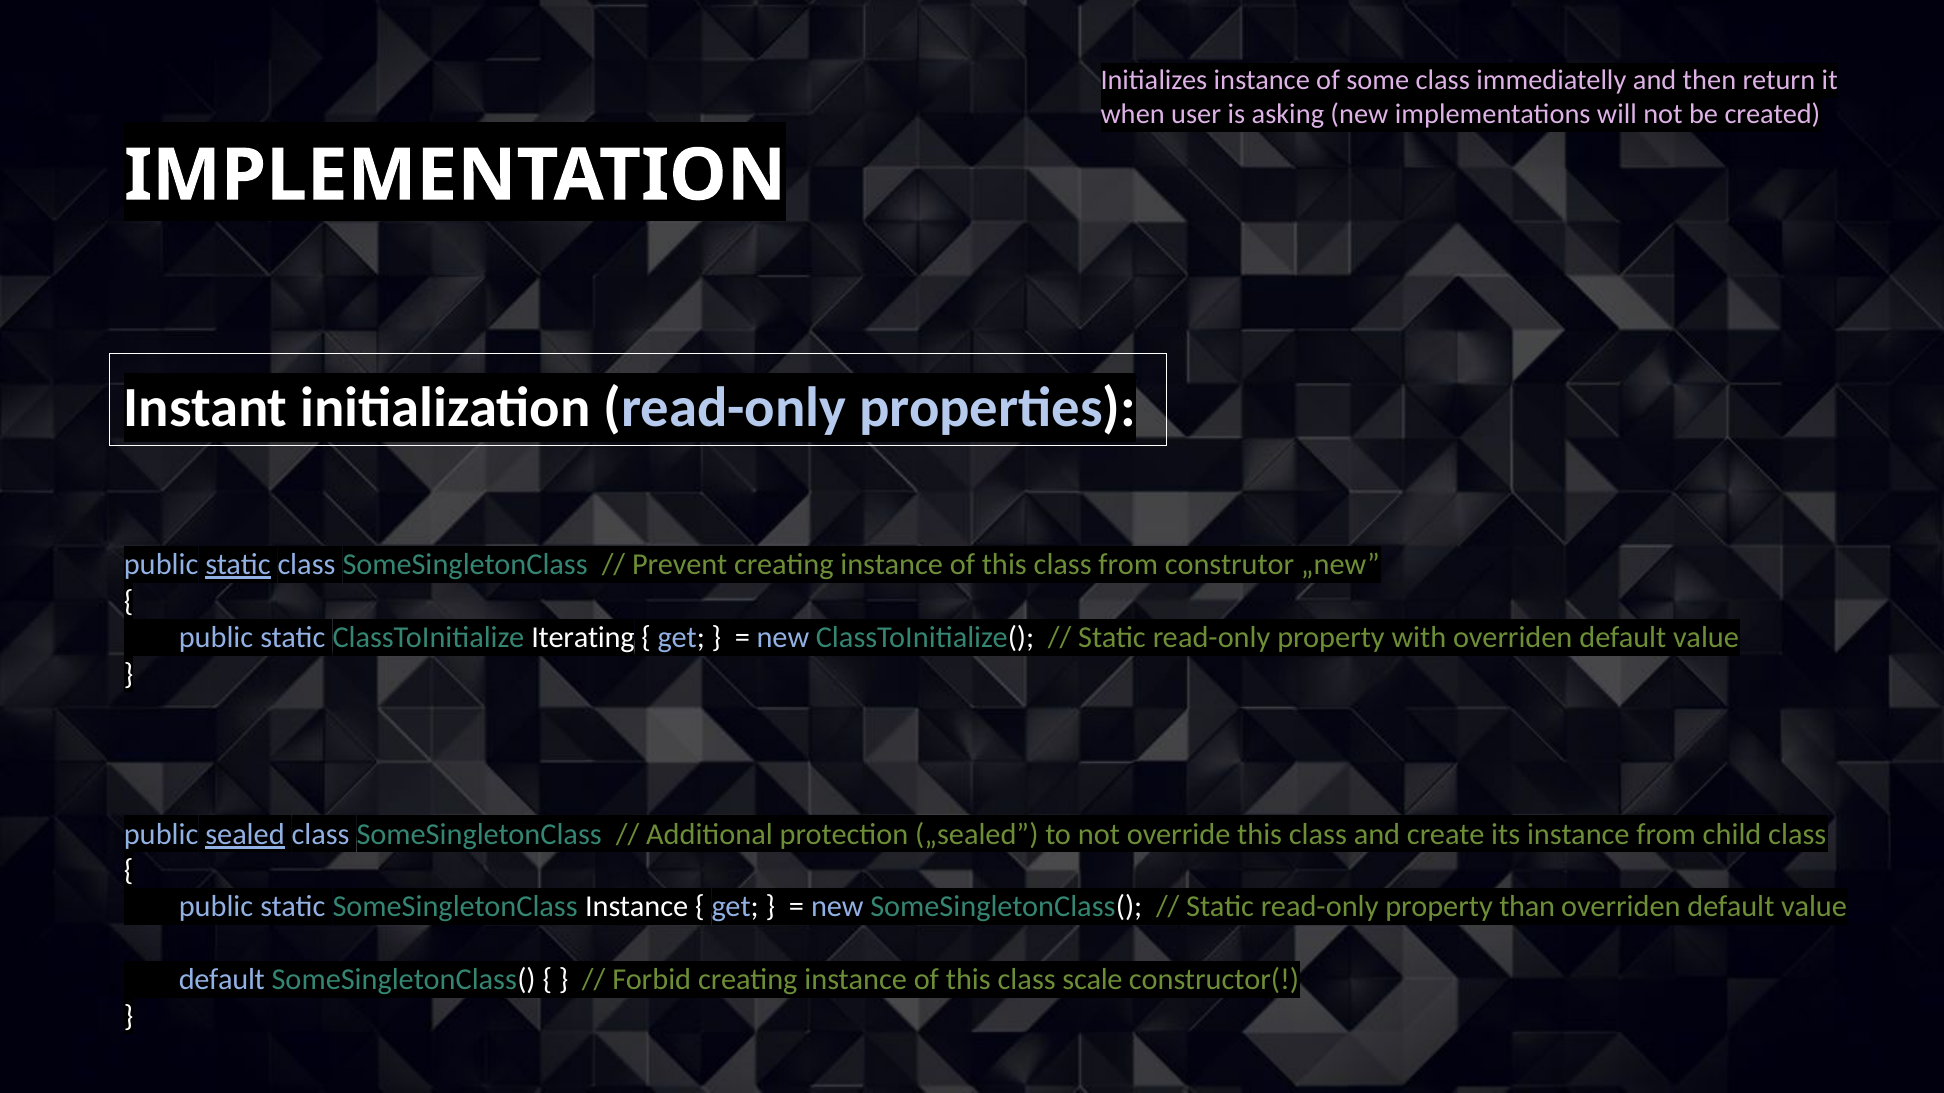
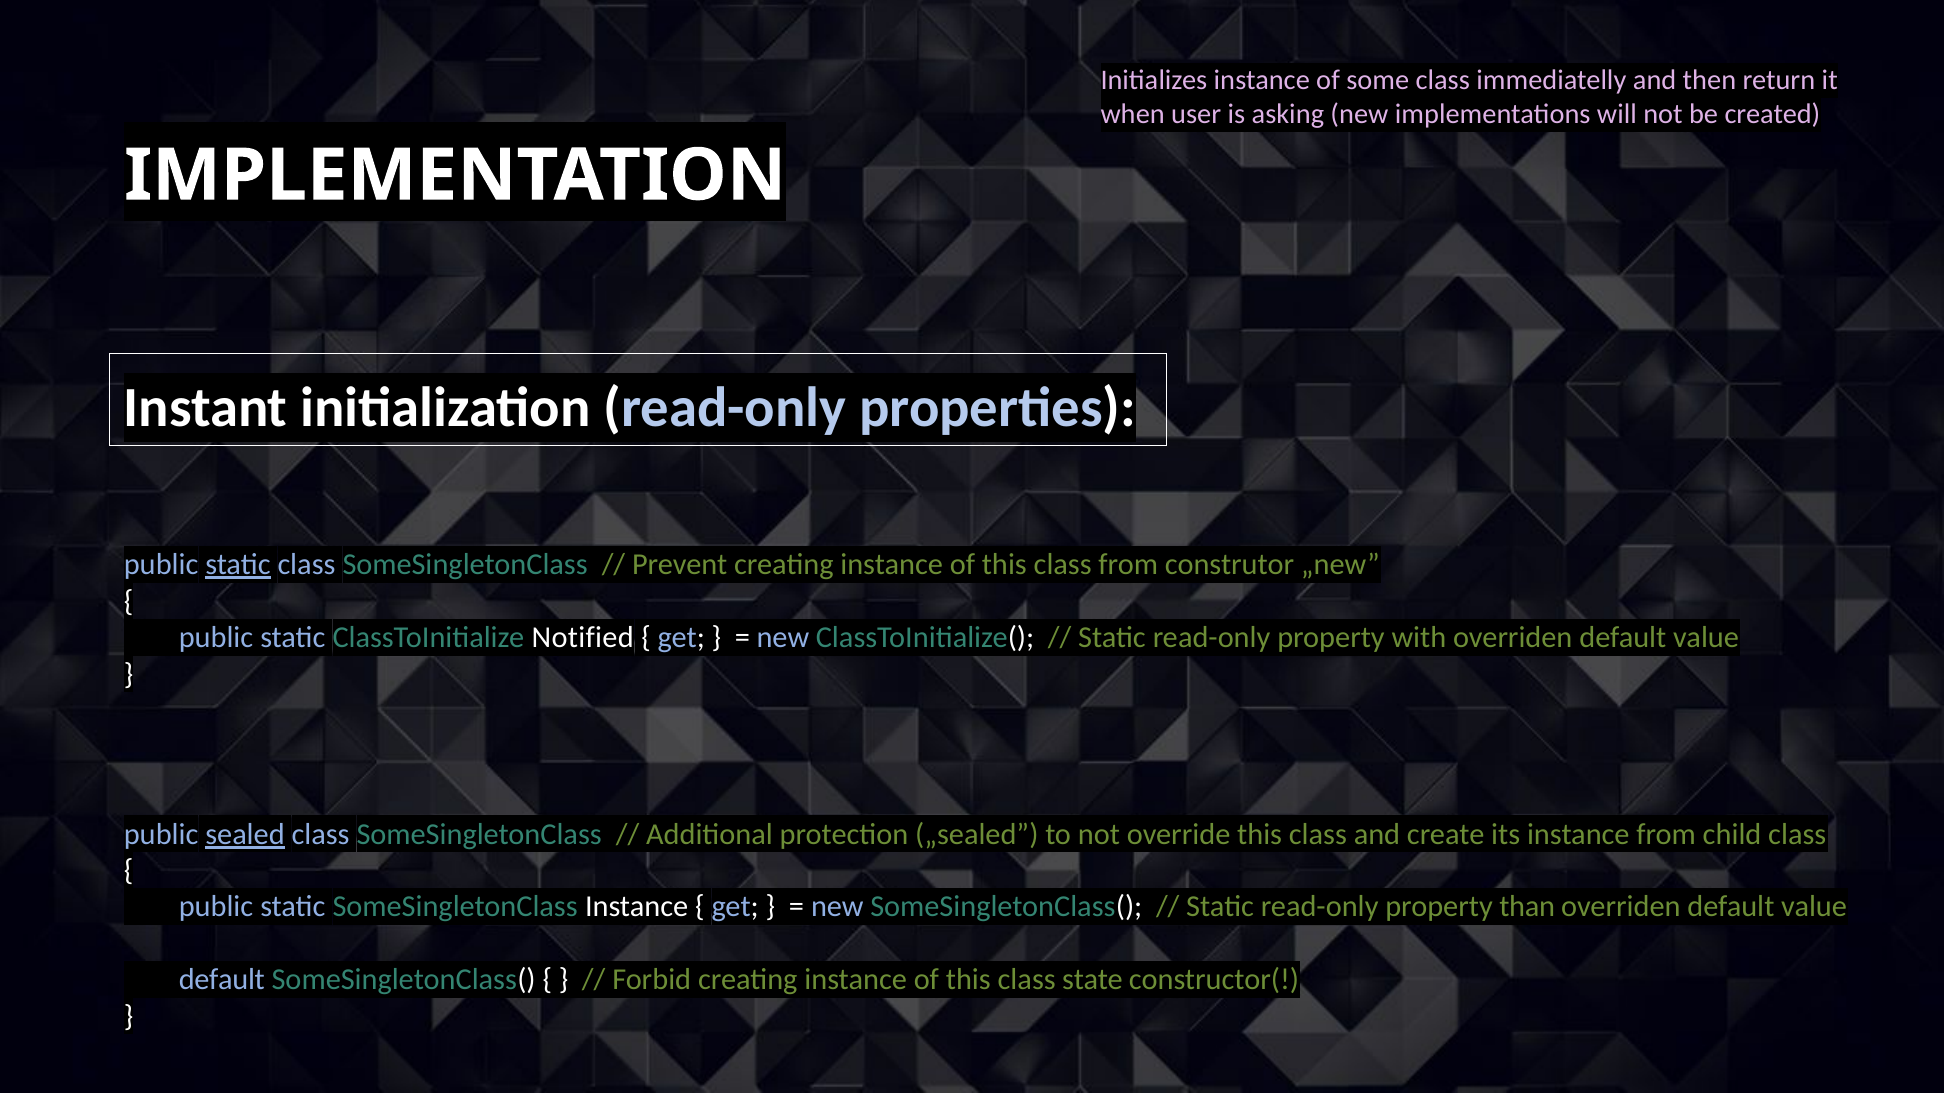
Iterating: Iterating -> Notified (583, 638)
scale: scale -> state (1092, 980)
